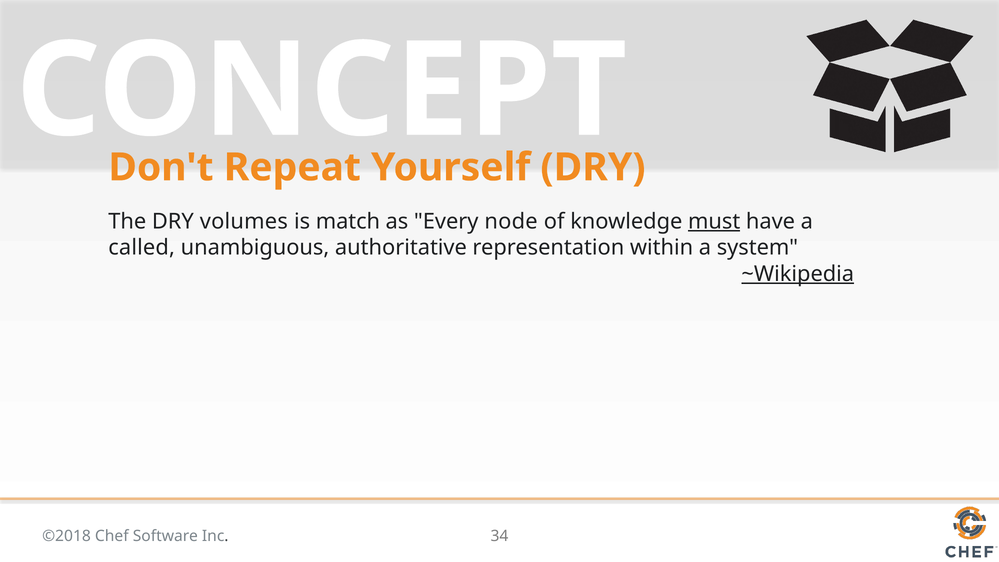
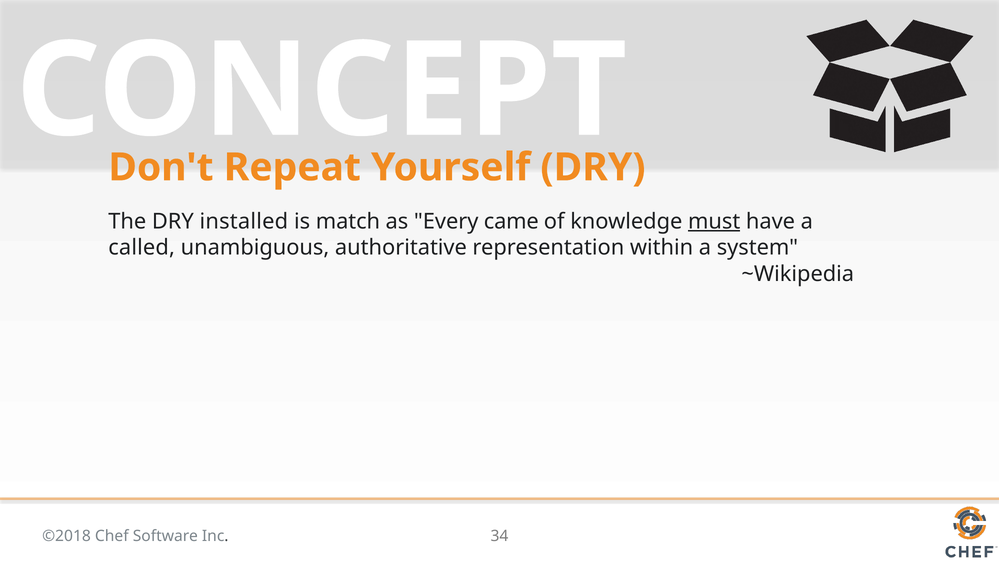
volumes: volumes -> installed (244, 221)
node: node -> came (511, 221)
~Wikipedia underline: present -> none (798, 274)
